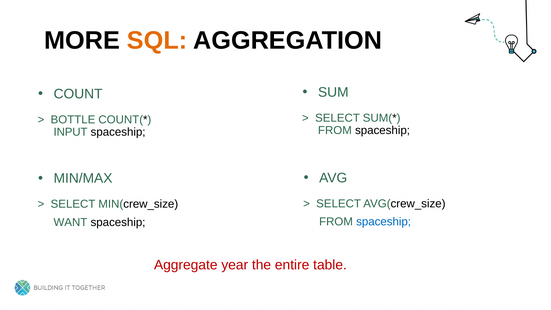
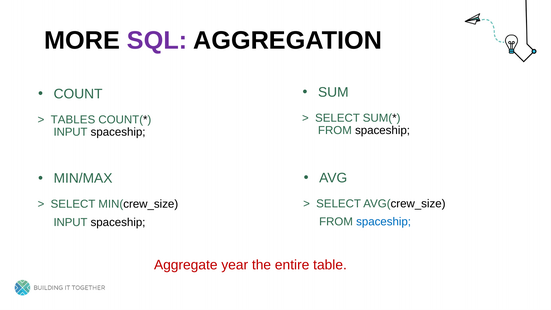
SQL colour: orange -> purple (157, 41)
BOTTLE: BOTTLE -> TABLES (73, 120)
WANT: WANT -> INPUT (70, 222)
